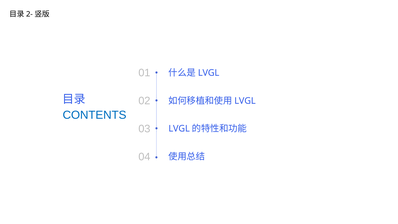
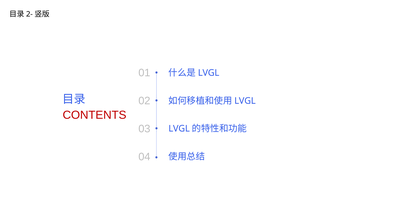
CONTENTS colour: blue -> red (95, 115)
